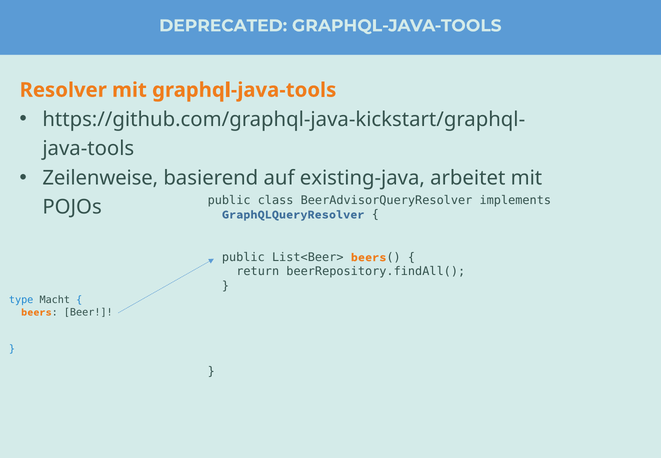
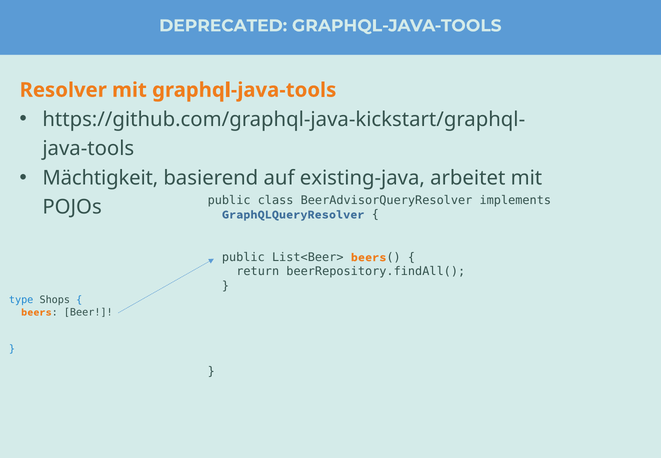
Zeilenweise: Zeilenweise -> Mächtigkeit (100, 178)
Macht: Macht -> Shops (55, 300)
